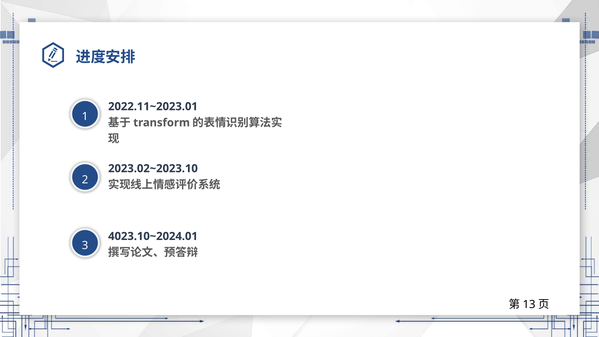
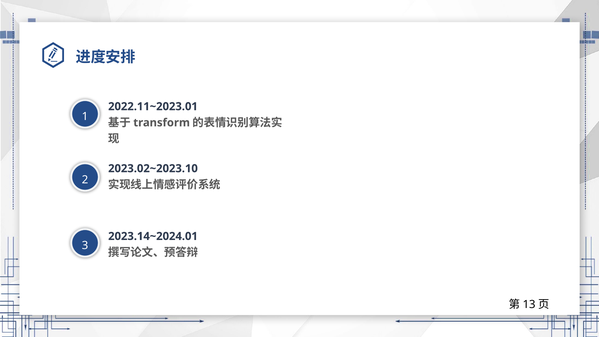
4023.10~2024.01: 4023.10~2024.01 -> 2023.14~2024.01 (153, 236)
